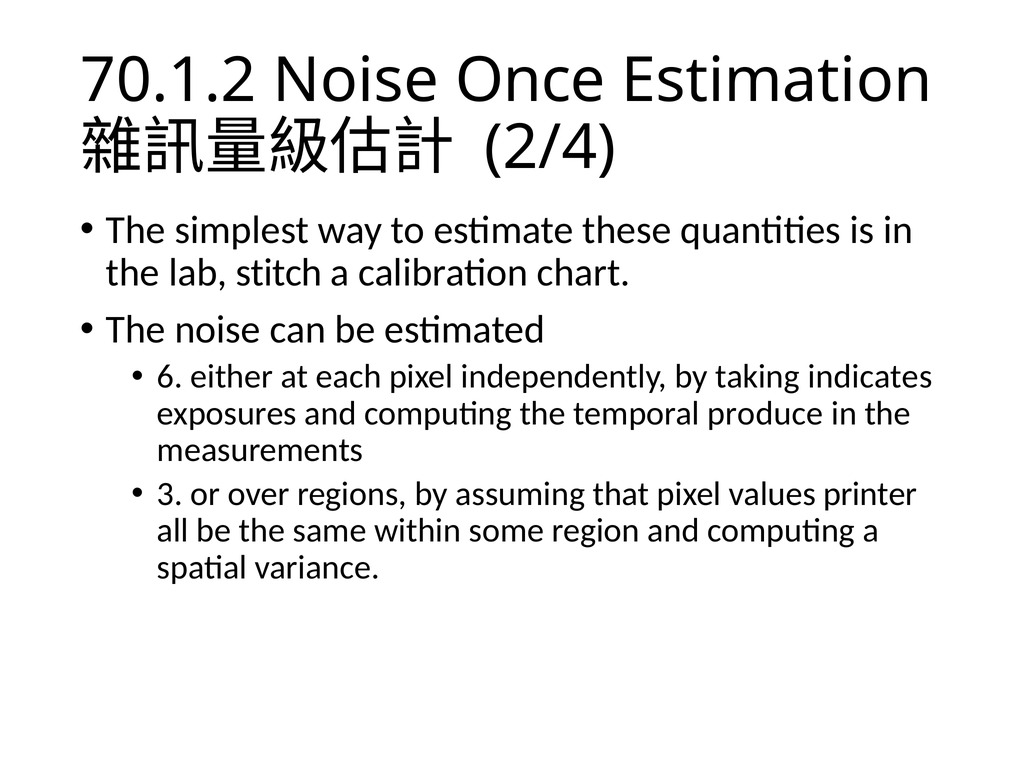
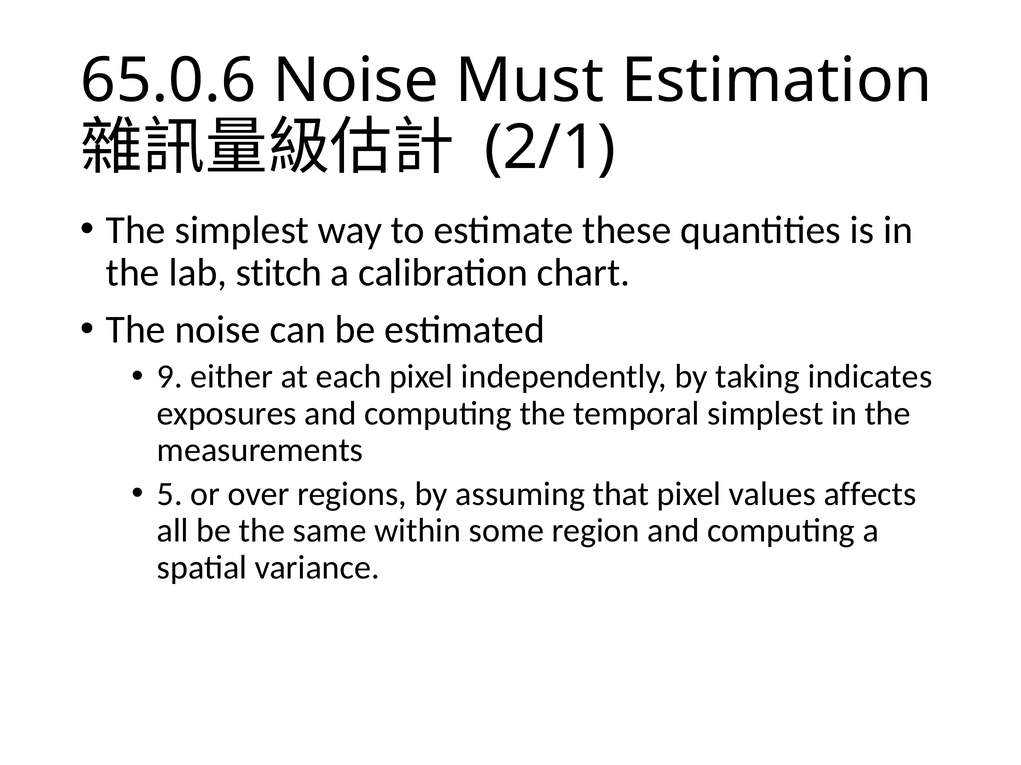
70.1.2: 70.1.2 -> 65.0.6 (168, 81)
Once: Once -> Must (530, 81)
2/4: 2/4 -> 2/1 (550, 148)
6: 6 -> 9 (170, 377)
temporal produce: produce -> simplest (765, 414)
3: 3 -> 5 (170, 494)
printer: printer -> affects (870, 494)
